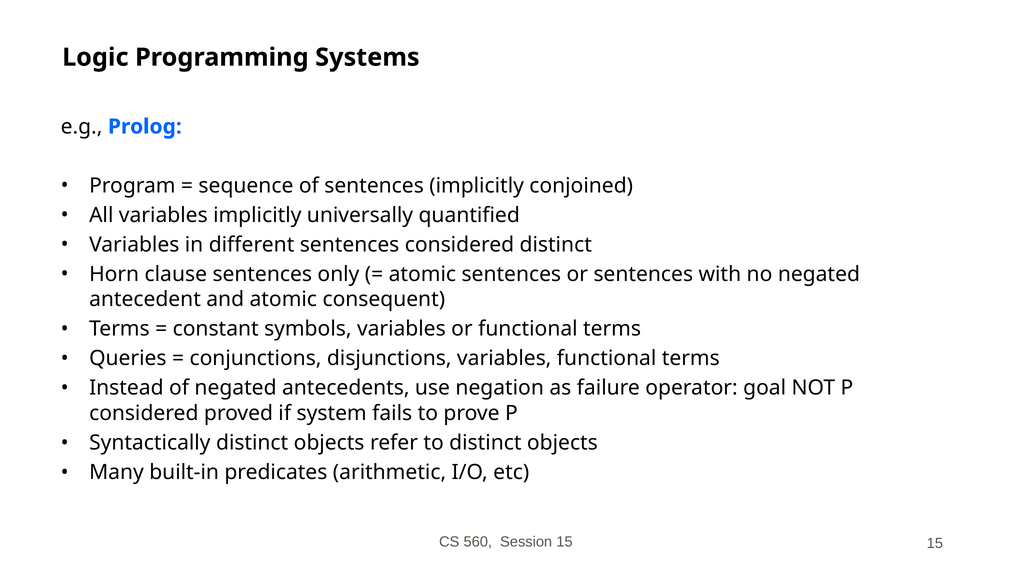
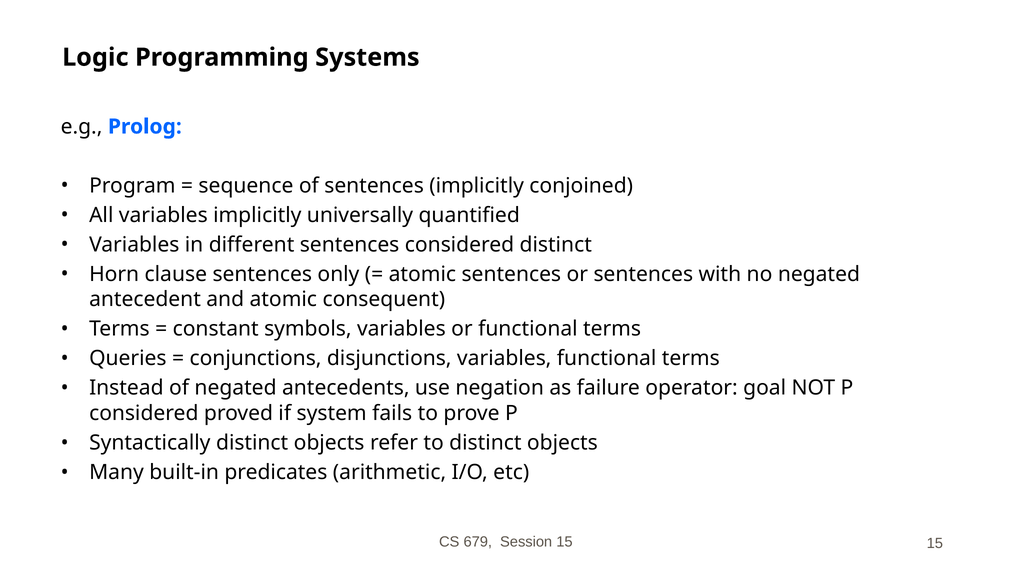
560: 560 -> 679 (478, 542)
